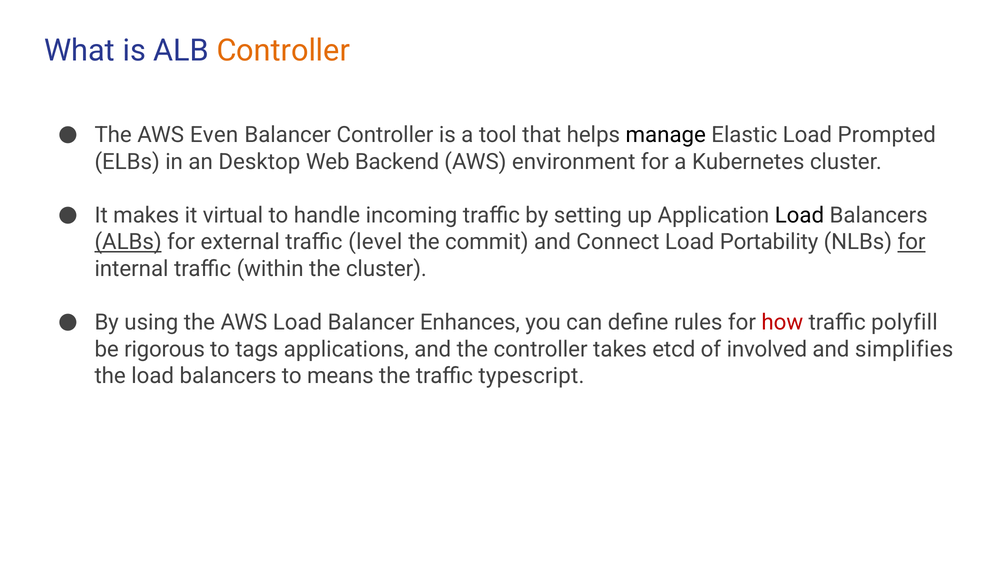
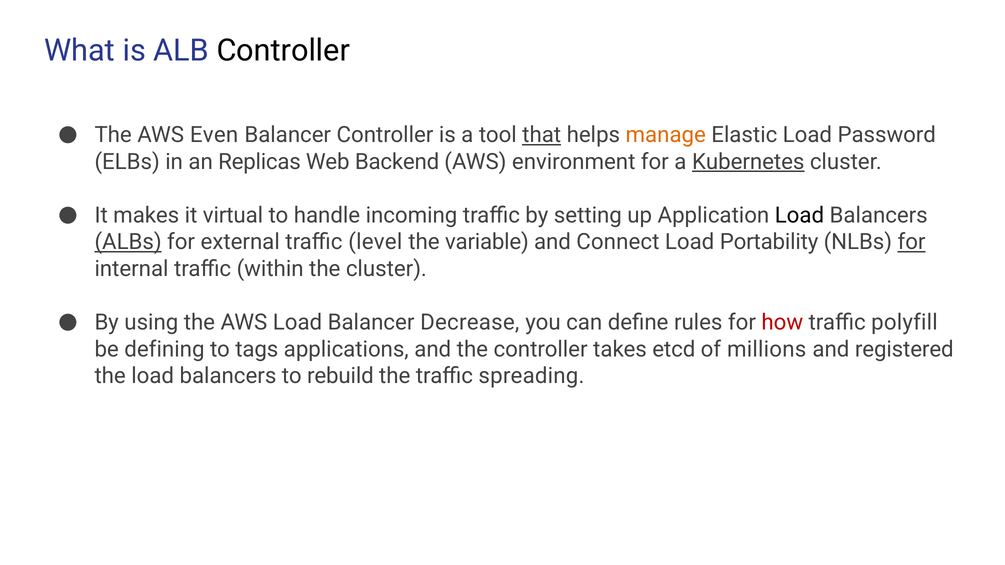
Controller colour: orange -> black (283, 51)
that underline: none -> present (542, 135)
manage colour: black -> orange (666, 135)
Prompted: Prompted -> Password (887, 135)
Desktop: Desktop -> Replicas (260, 162)
Kubernetes underline: none -> present (748, 162)
commit: commit -> variable (487, 242)
Enhances: Enhances -> Decrease (470, 323)
rigorous: rigorous -> defining (164, 349)
involved: involved -> millions (767, 349)
simplifies: simplifies -> registered (904, 349)
means: means -> rebuild (340, 376)
typescript: typescript -> spreading (531, 376)
